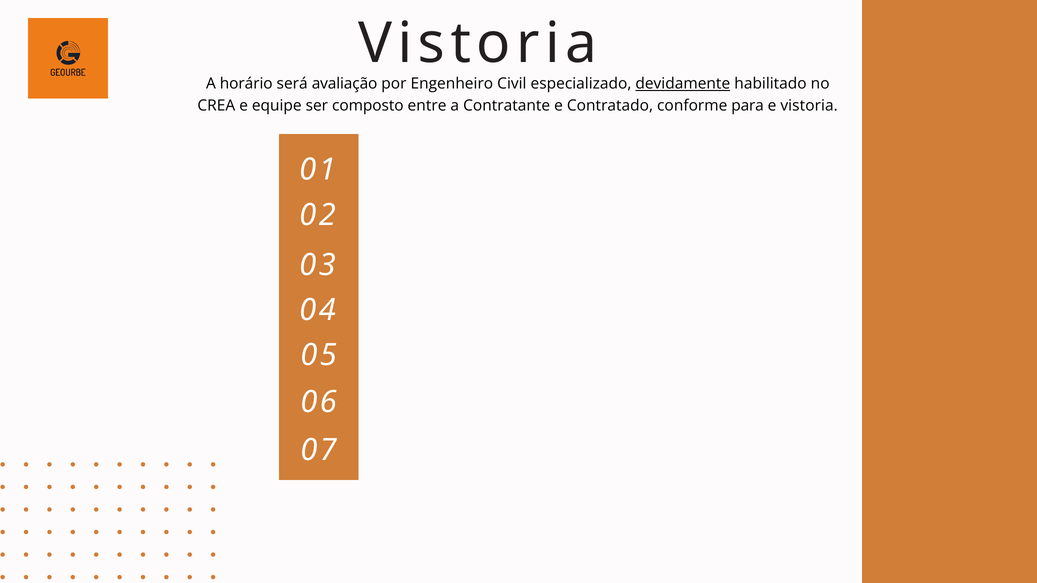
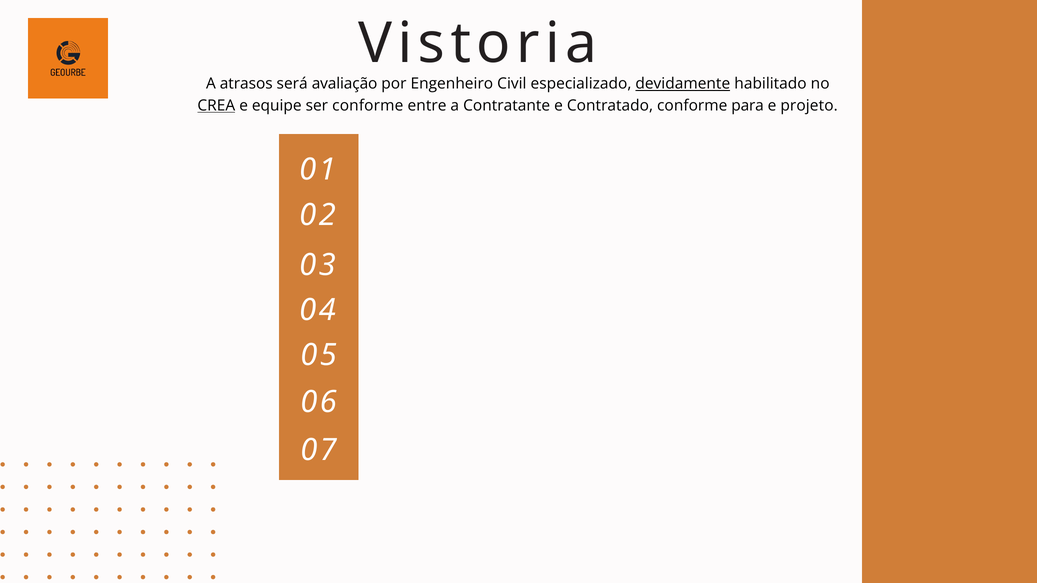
horário: horário -> atrasos (246, 84)
CREA underline: none -> present (216, 106)
ser composto: composto -> conforme (368, 106)
e vistoria: vistoria -> projeto (809, 106)
